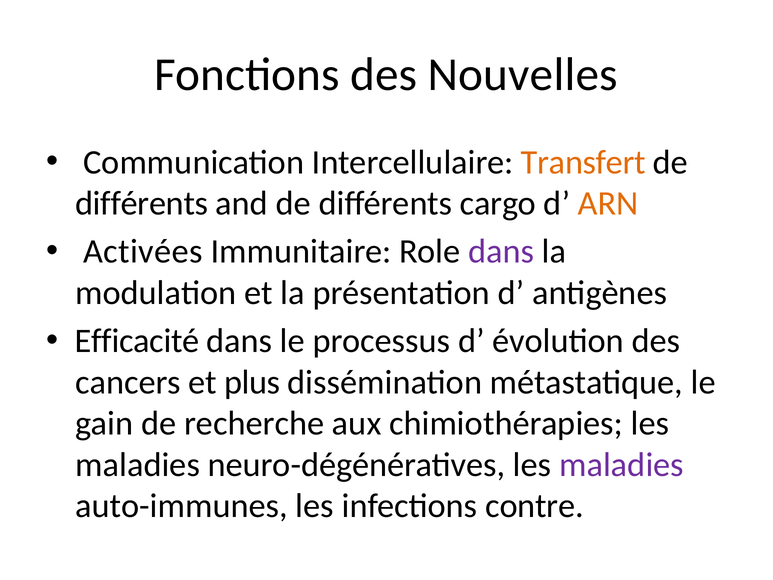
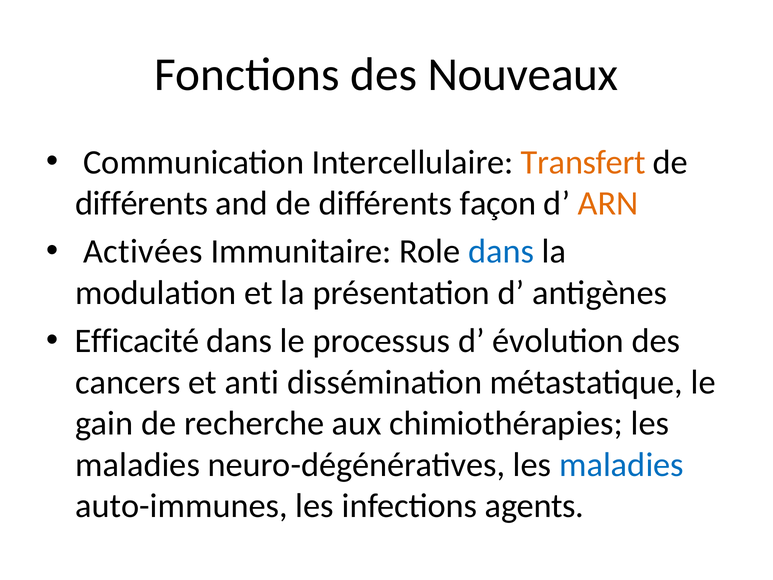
Nouvelles: Nouvelles -> Nouveaux (523, 75)
cargo: cargo -> façon (498, 203)
dans colour: purple -> blue (501, 252)
plus: plus -> anti (252, 382)
maladies colour: purple -> blue (622, 465)
contre: contre -> agents (535, 506)
